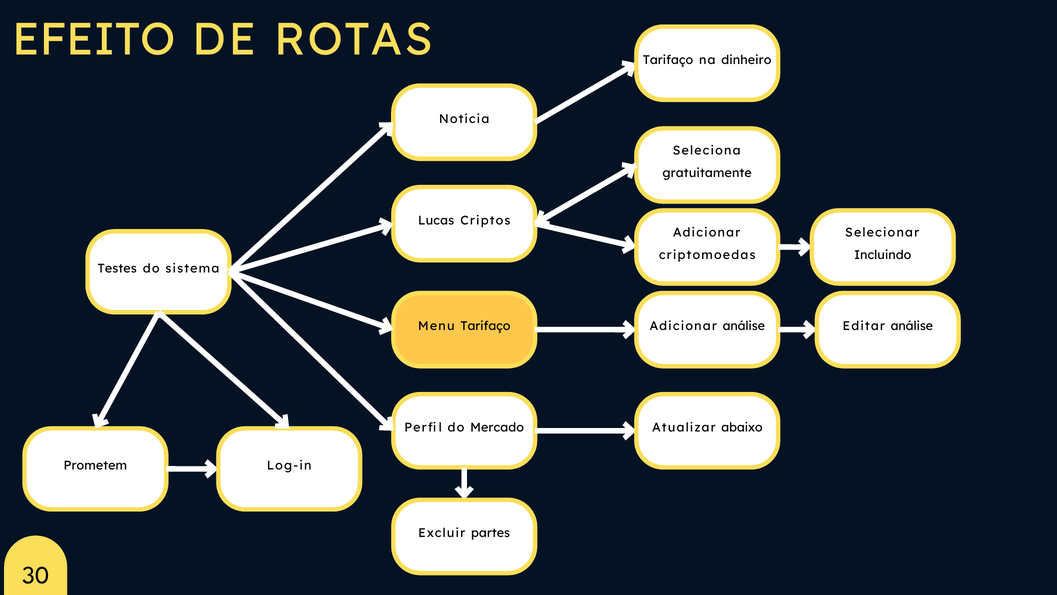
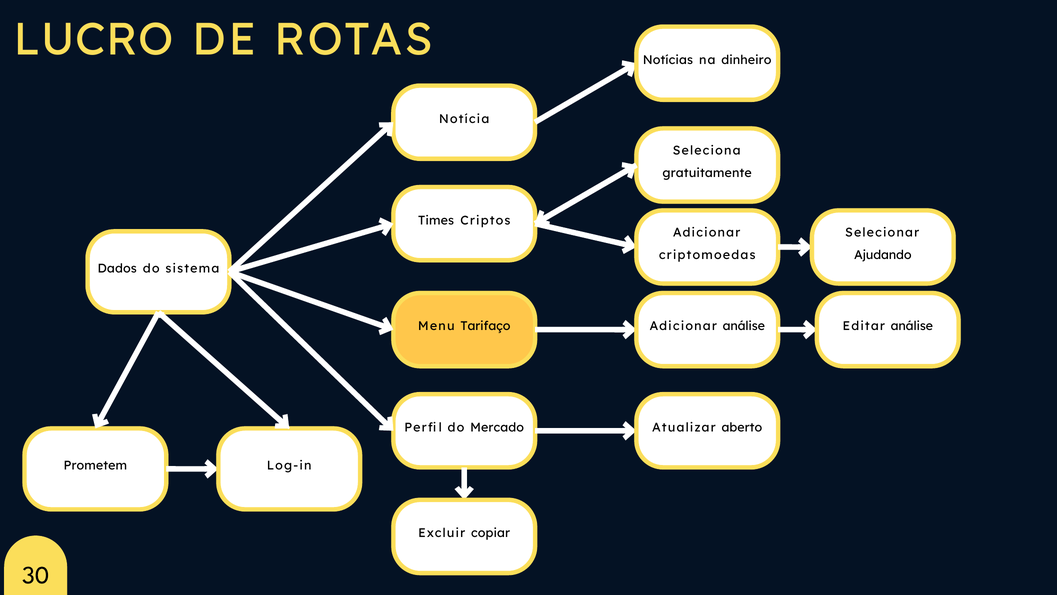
EFEITO: EFEITO -> LUCRO (94, 40)
ROTAS Tarifaço: Tarifaço -> Notícias (668, 60)
Lucas: Lucas -> Times (436, 220)
Incluindo: Incluindo -> Ajudando (883, 255)
Testes: Testes -> Dados (117, 268)
abaixo: abaixo -> aberto (742, 427)
partes: partes -> copiar (491, 533)
